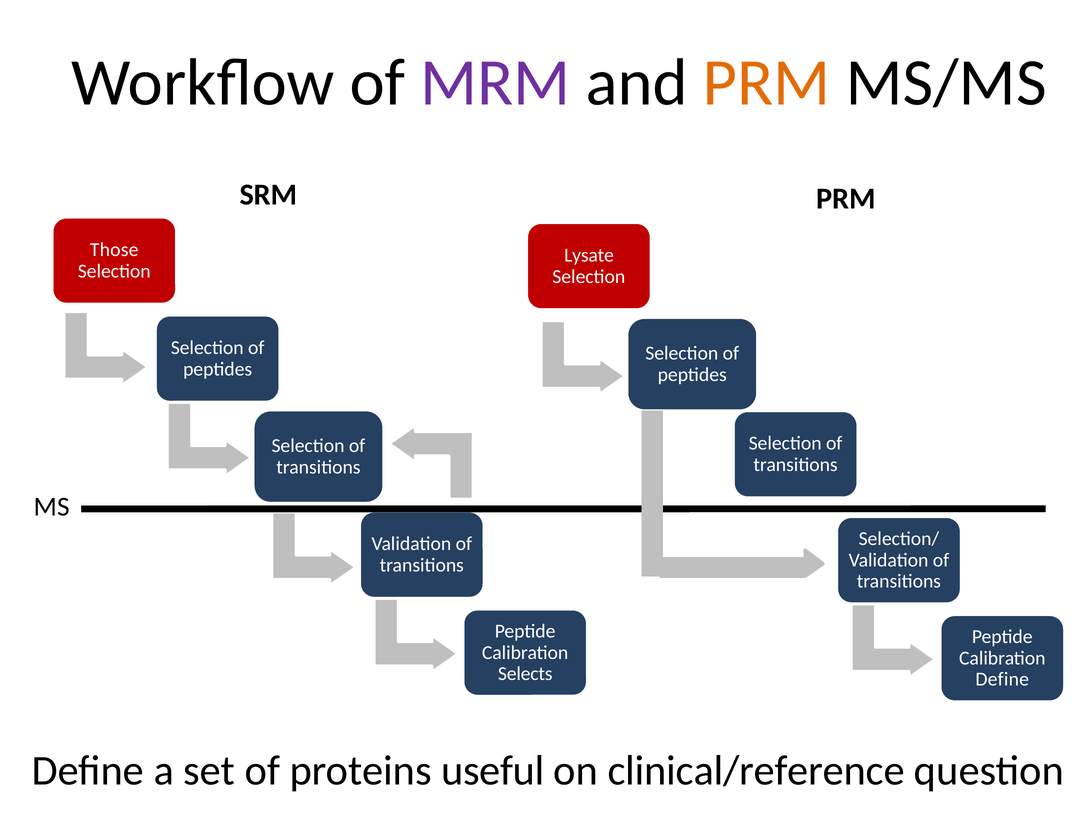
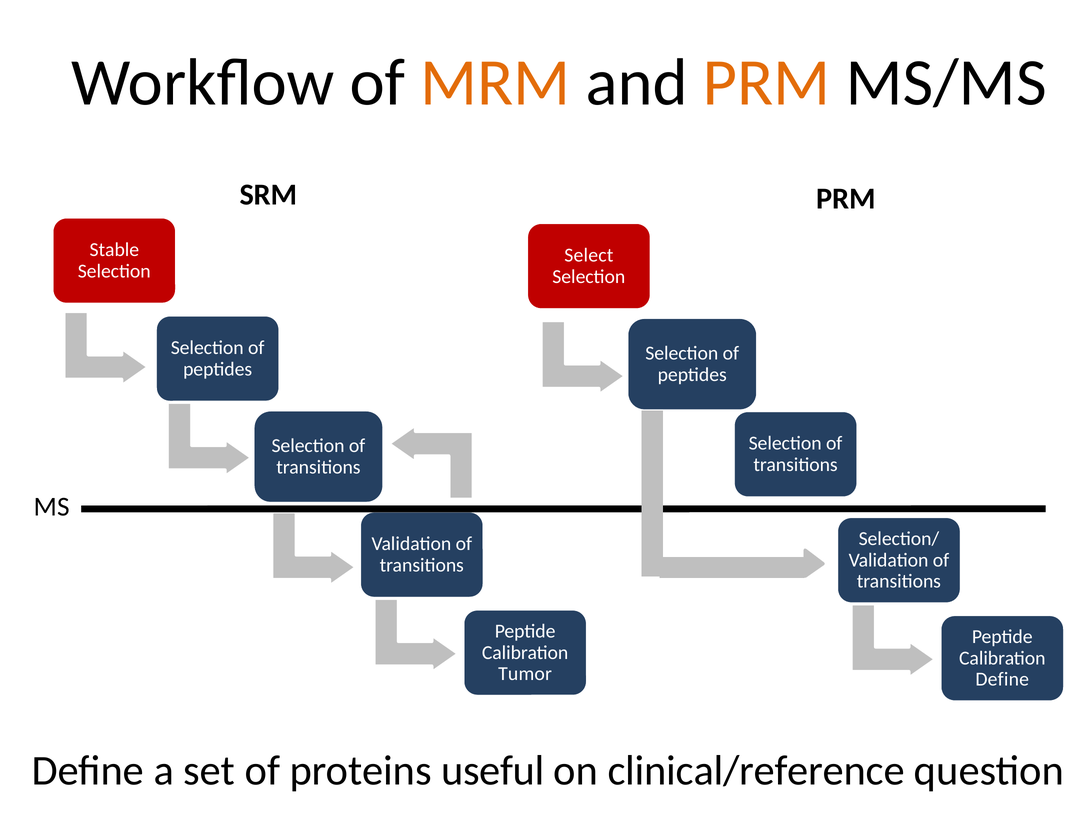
MRM colour: purple -> orange (495, 83)
Those: Those -> Stable (114, 250)
Lysate: Lysate -> Select (589, 255)
Selects: Selects -> Tumor (525, 674)
